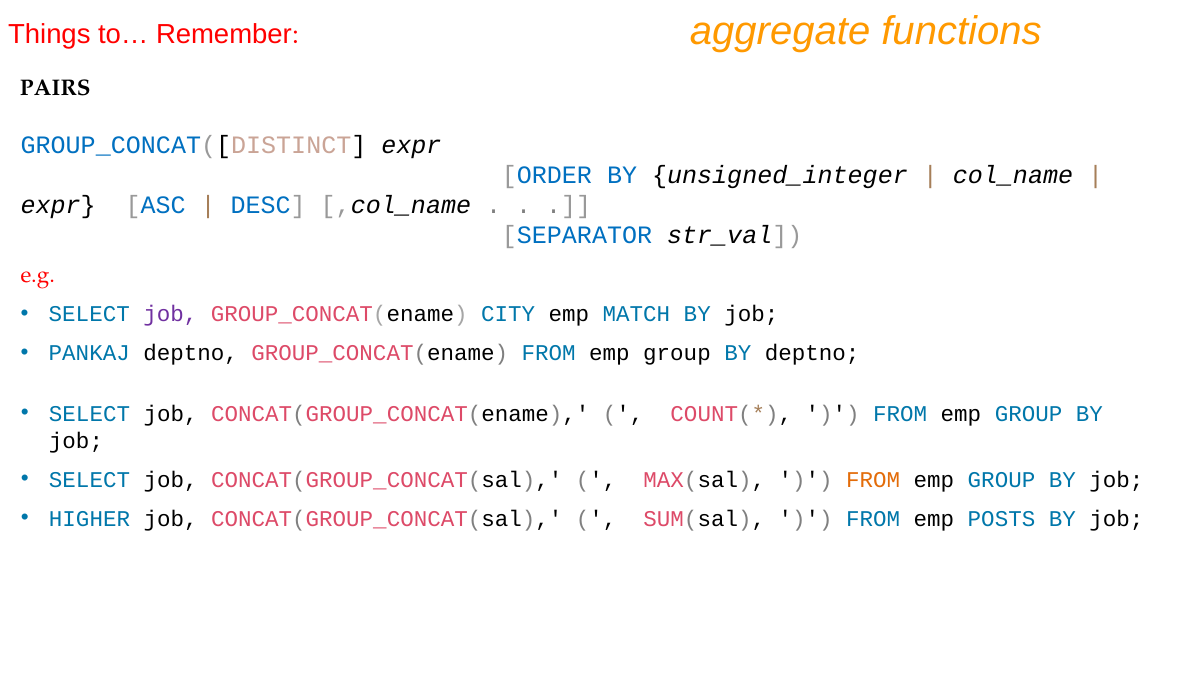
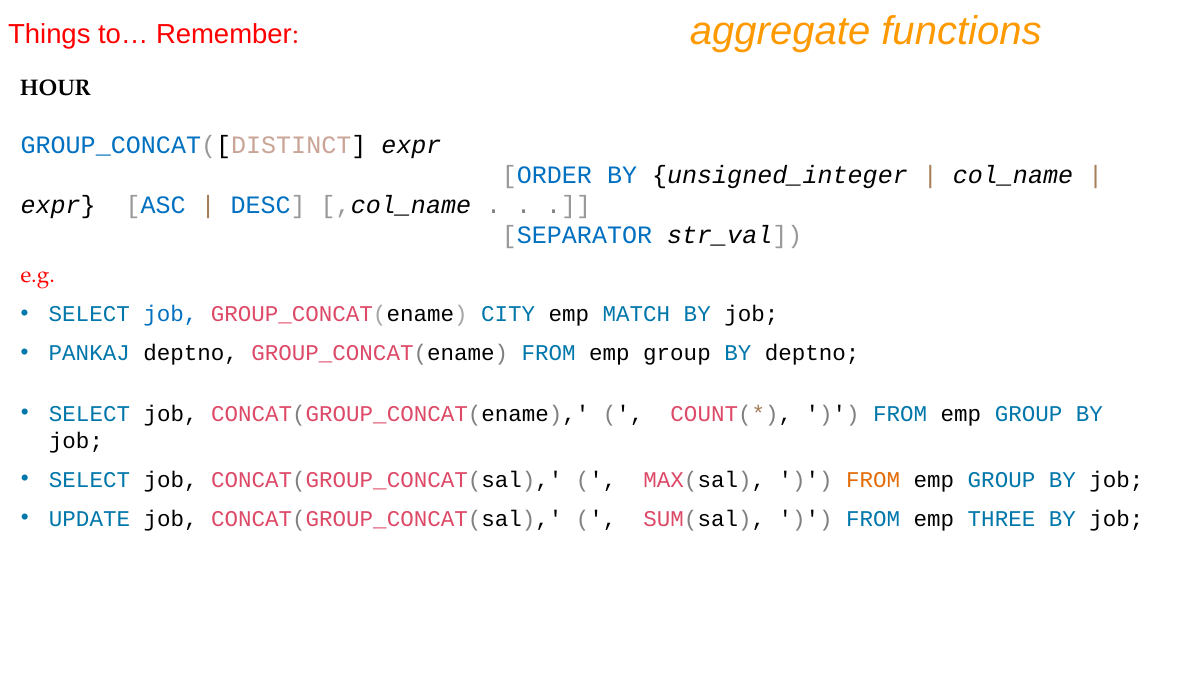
PAIRS: PAIRS -> HOUR (55, 88)
job colour: purple -> blue (170, 315)
HIGHER: HIGHER -> UPDATE (90, 519)
POSTS: POSTS -> THREE (1002, 519)
